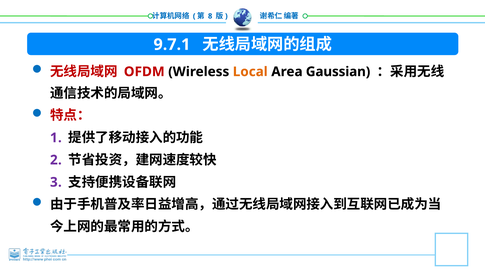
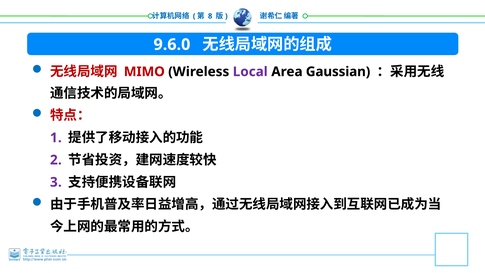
9.7.1: 9.7.1 -> 9.6.0 (172, 45)
OFDM: OFDM -> MIMO (144, 72)
Local colour: orange -> purple (250, 72)
